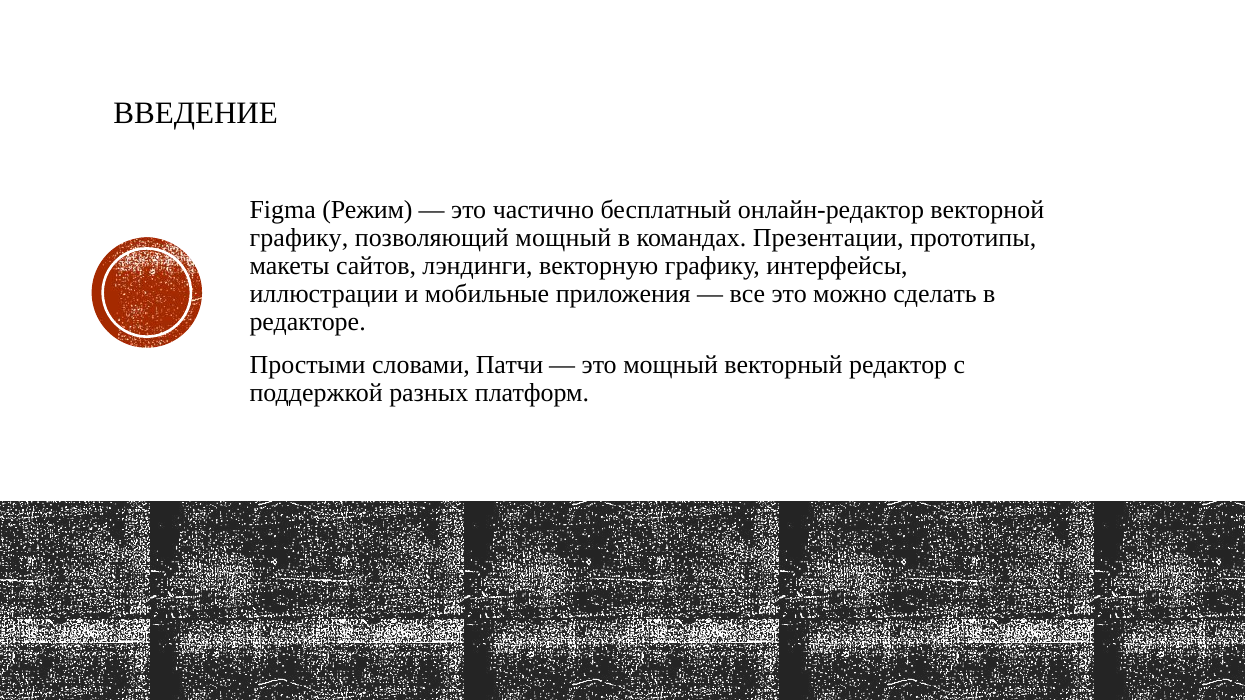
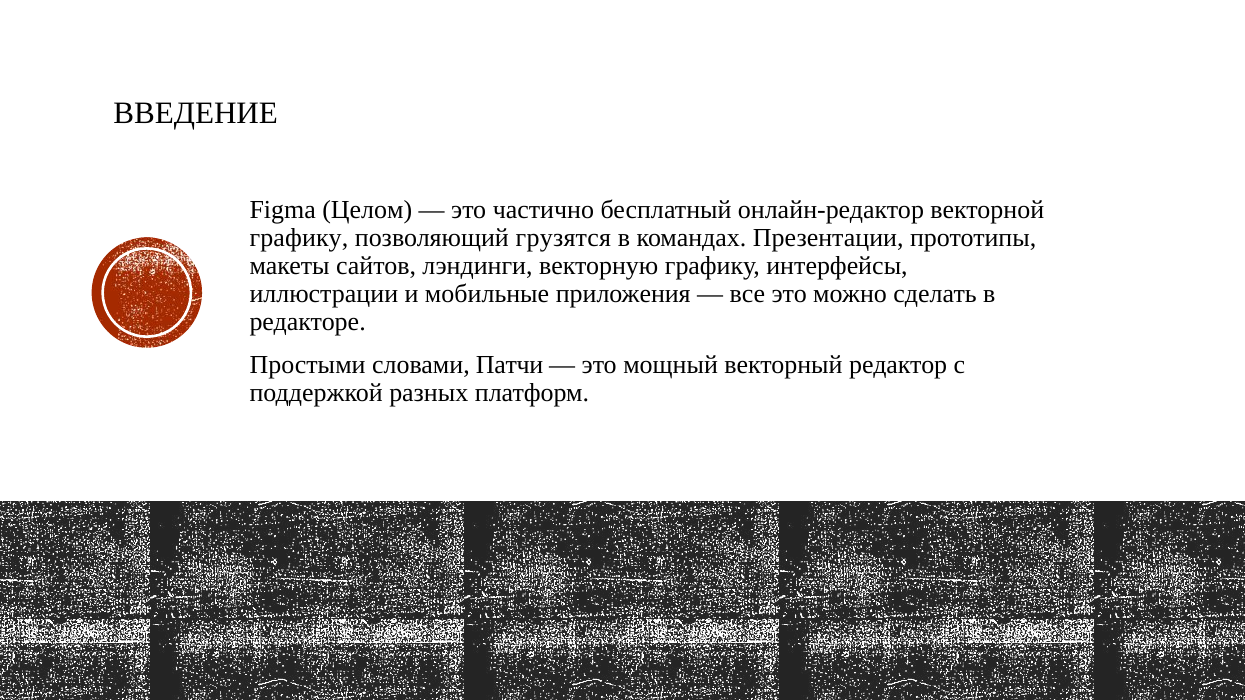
Режим: Режим -> Целом (367, 210)
позволяющий мощный: мощный -> грузятся (563, 238)
